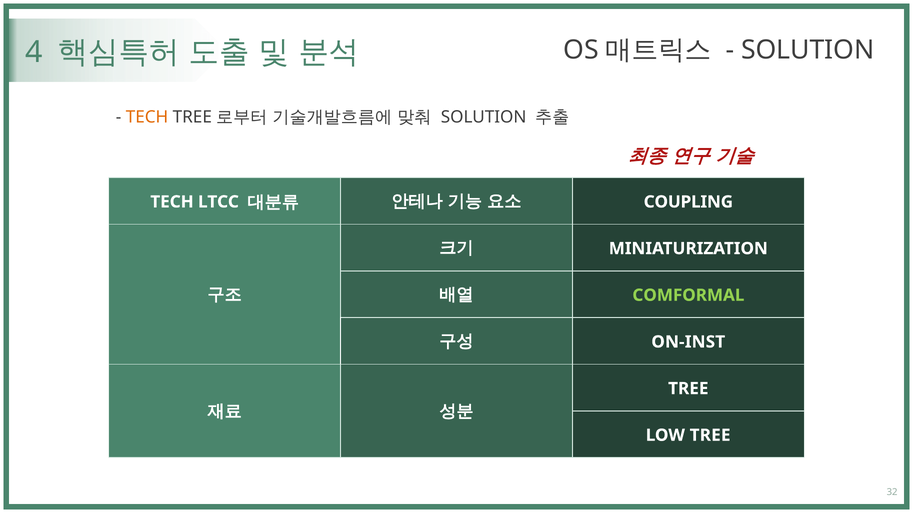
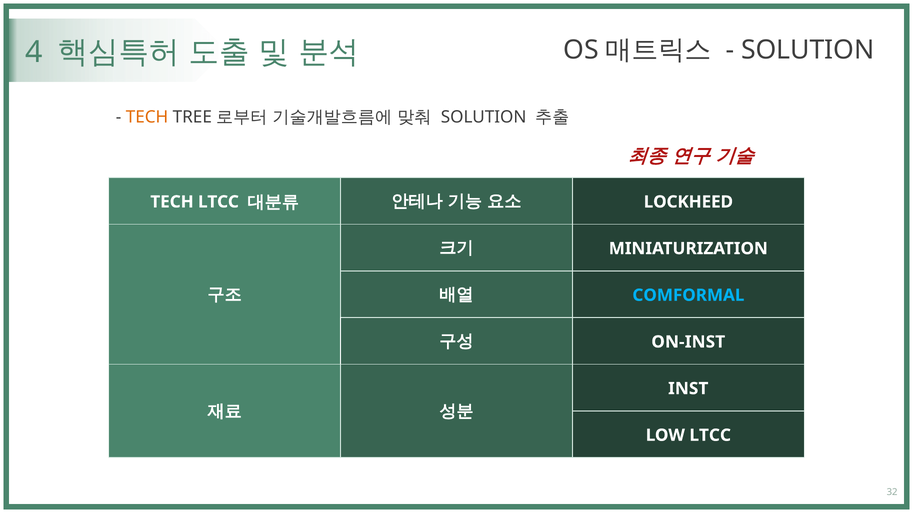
COUPLING: COUPLING -> LOCKHEED (688, 202)
COMFORMAL colour: light green -> light blue (688, 296)
TREE: TREE -> INST (688, 389)
LOW TREE: TREE -> LTCC (710, 436)
